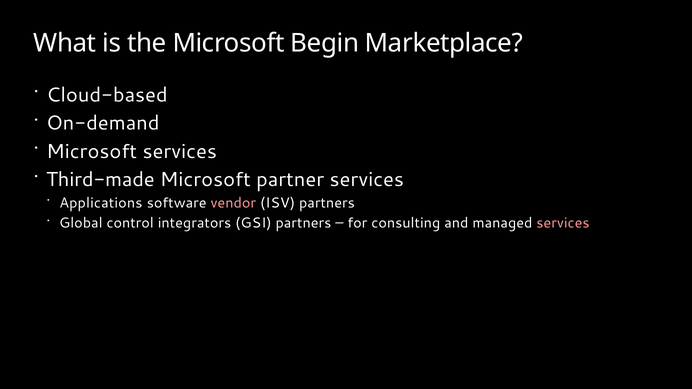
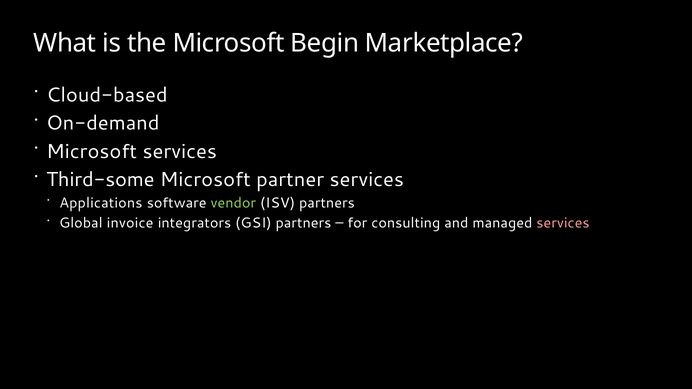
Third-made: Third-made -> Third-some (100, 180)
vendor colour: pink -> light green (233, 203)
control: control -> invoice (130, 223)
